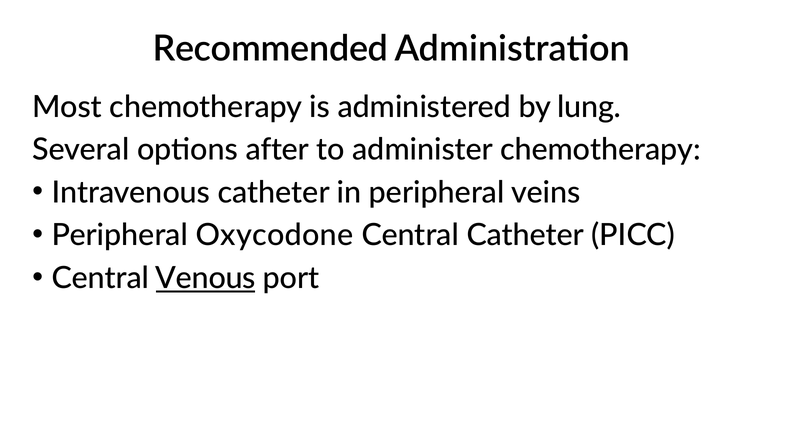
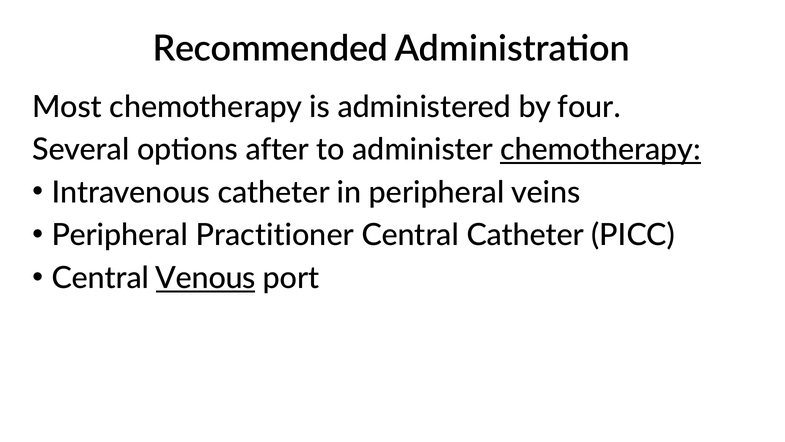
lung: lung -> four (589, 107)
chemotherapy underline: none -> present (601, 150)
Oxycodone: Oxycodone -> Practitioner (275, 235)
